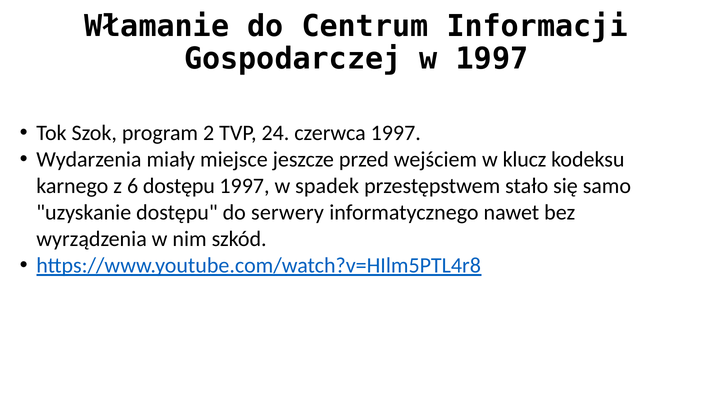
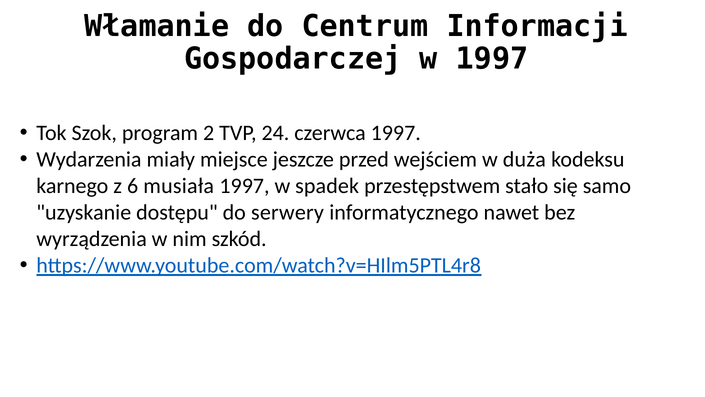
klucz: klucz -> duża (524, 159)
6 dostępu: dostępu -> musiała (179, 186)
